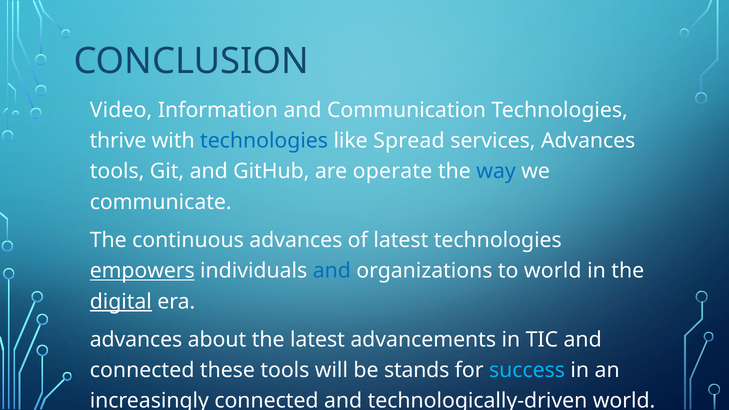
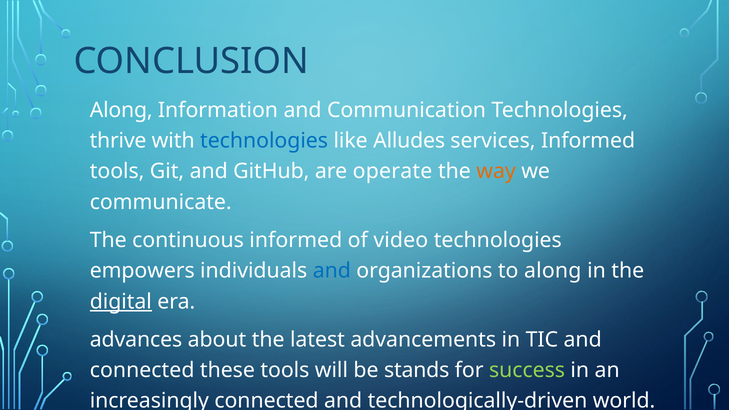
Video: Video -> Along (121, 110)
Spread: Spread -> Alludes (409, 141)
services Advances: Advances -> Informed (588, 141)
way colour: blue -> orange (496, 171)
continuous advances: advances -> informed (296, 240)
of latest: latest -> video (401, 240)
empowers underline: present -> none (142, 271)
to world: world -> along (553, 271)
success colour: light blue -> light green (527, 370)
